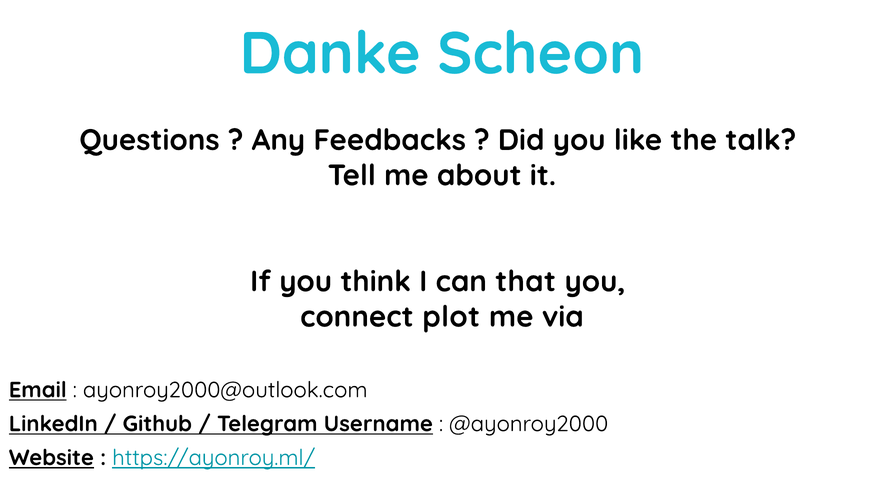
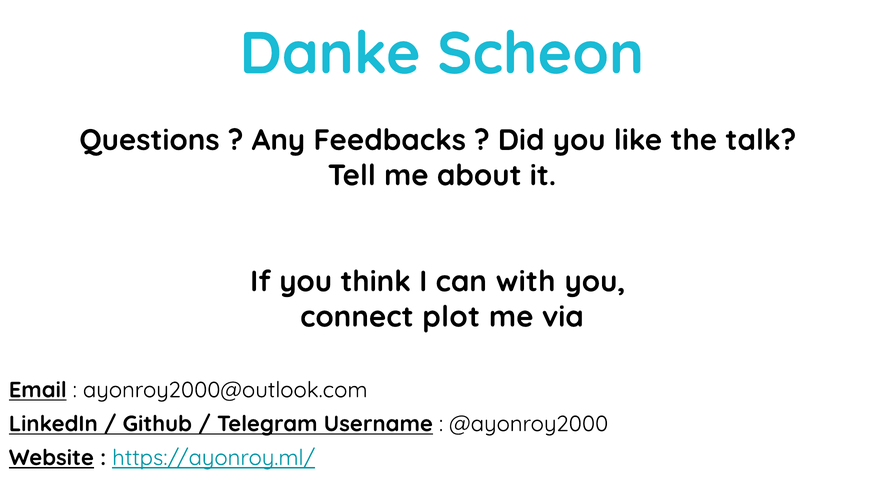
that: that -> with (526, 282)
